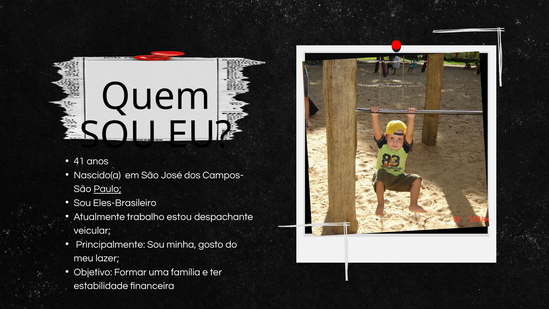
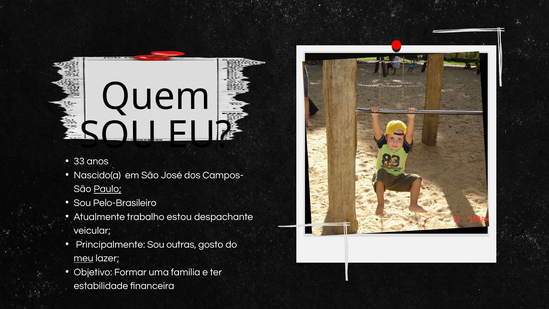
41: 41 -> 33 (79, 161)
Eles-Brasileiro: Eles-Brasileiro -> Pelo-Brasileiro (125, 203)
minha: minha -> outras (181, 244)
meu underline: none -> present (84, 258)
